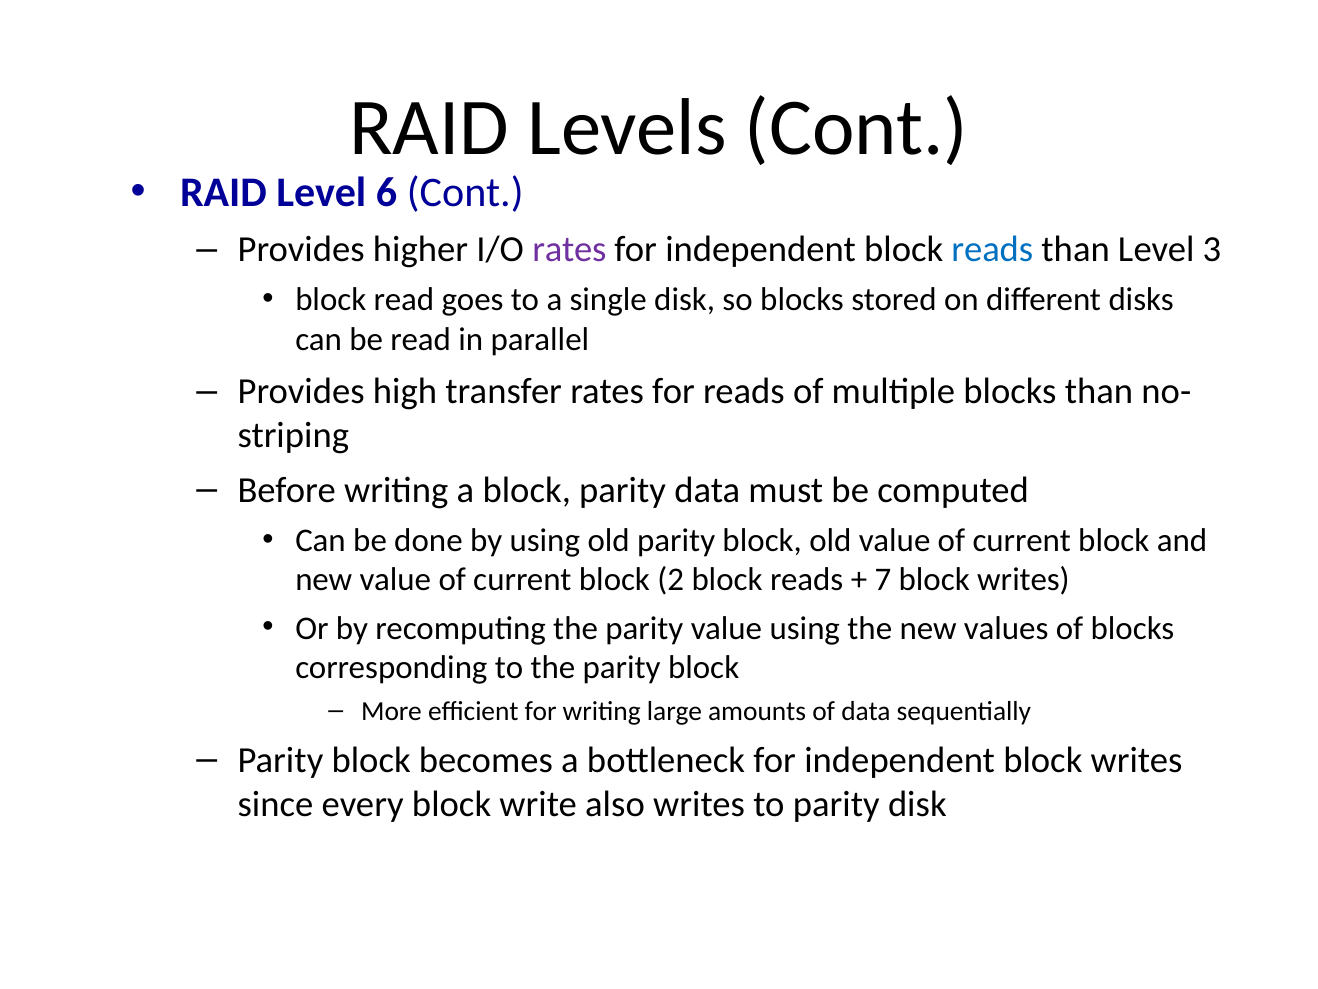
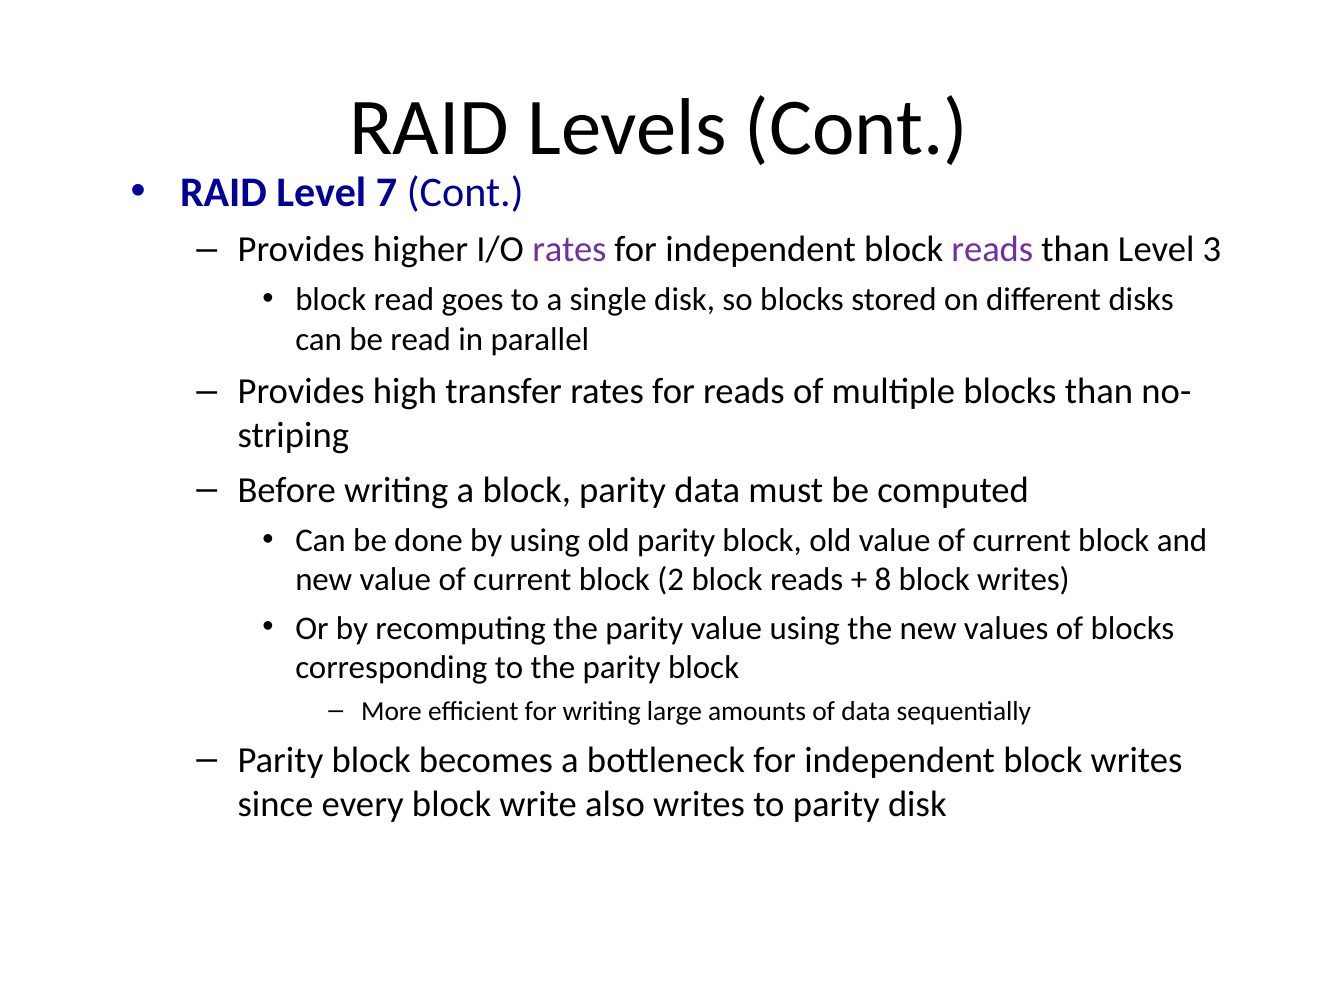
6: 6 -> 7 (386, 192)
reads colour: blue -> purple (992, 250)
7: 7 -> 8 (883, 580)
